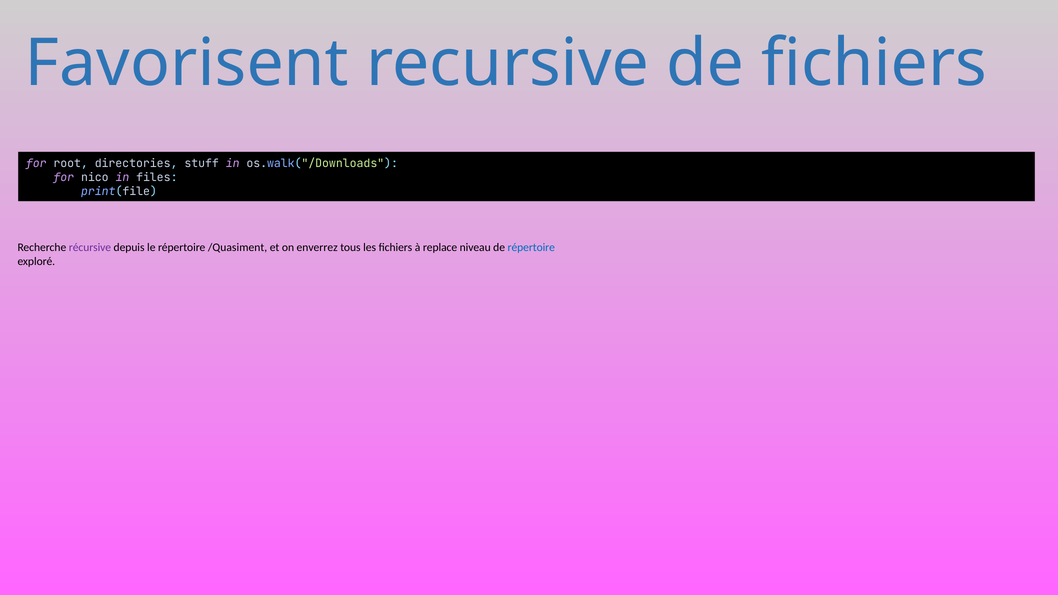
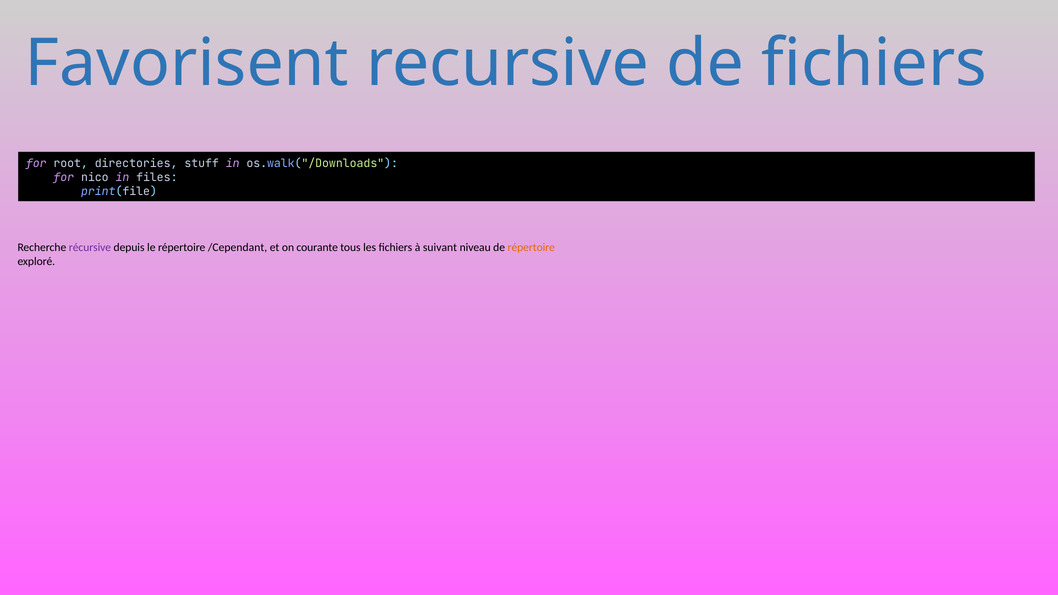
/Quasiment: /Quasiment -> /Cependant (238, 248)
enverrez: enverrez -> courante (317, 248)
replace: replace -> suivant (440, 248)
répertoire colour: blue -> orange (531, 248)
